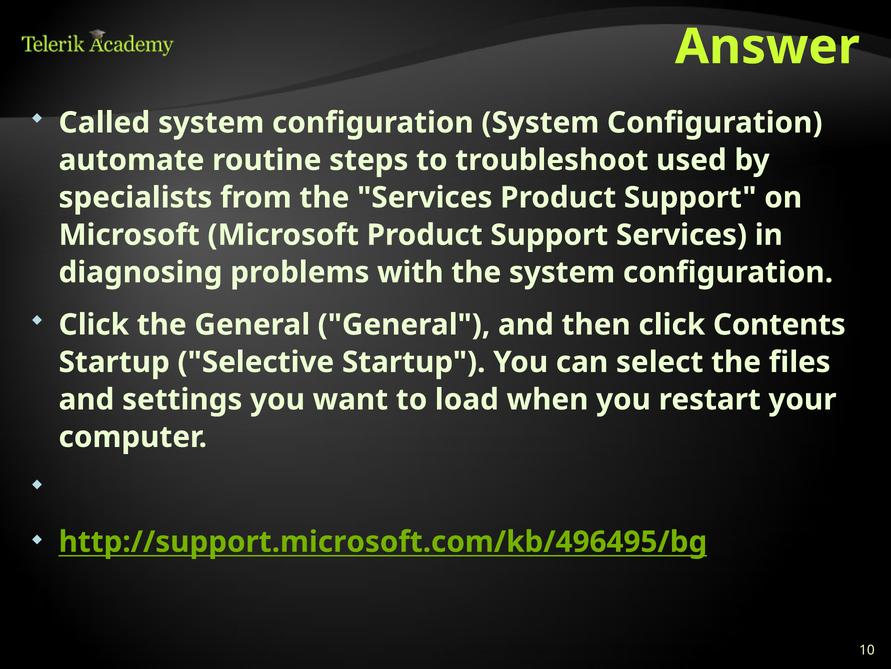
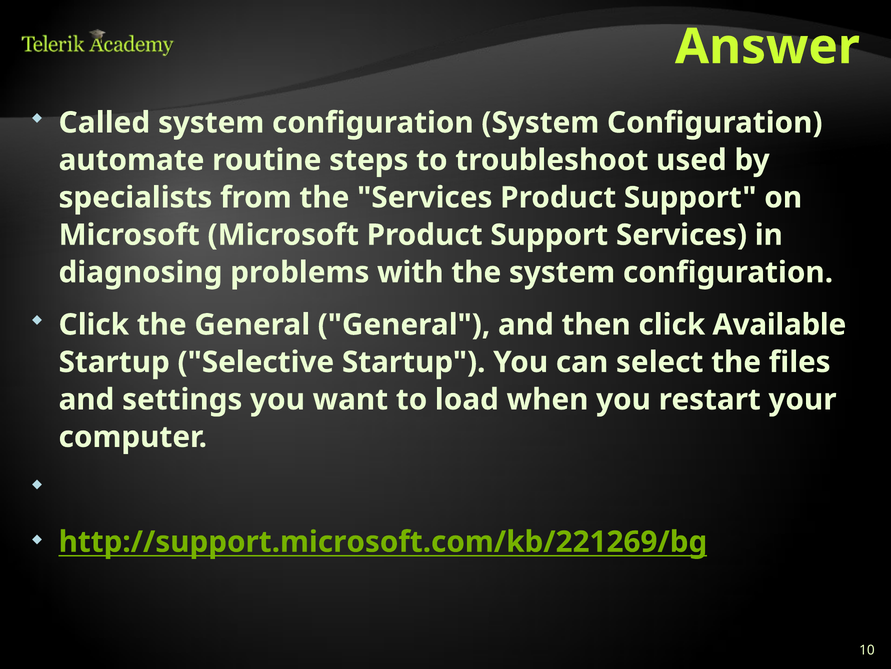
Contents: Contents -> Available (779, 324)
http://support.microsoft.com/kb/496495/bg: http://support.microsoft.com/kb/496495/bg -> http://support.microsoft.com/kb/221269/bg (383, 541)
